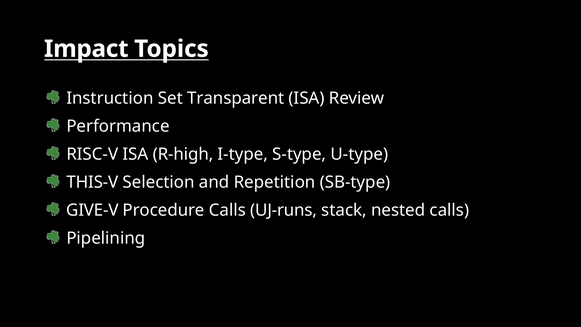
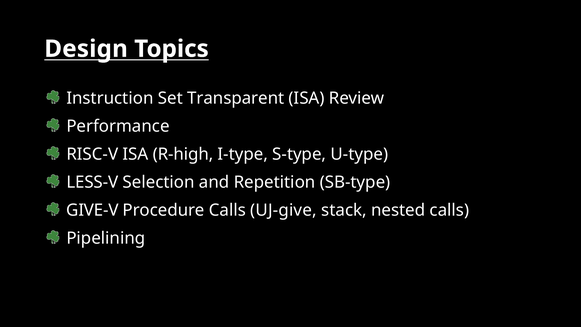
Impact: Impact -> Design (86, 49)
THIS-V: THIS-V -> LESS-V (92, 182)
UJ-runs: UJ-runs -> UJ-give (283, 210)
